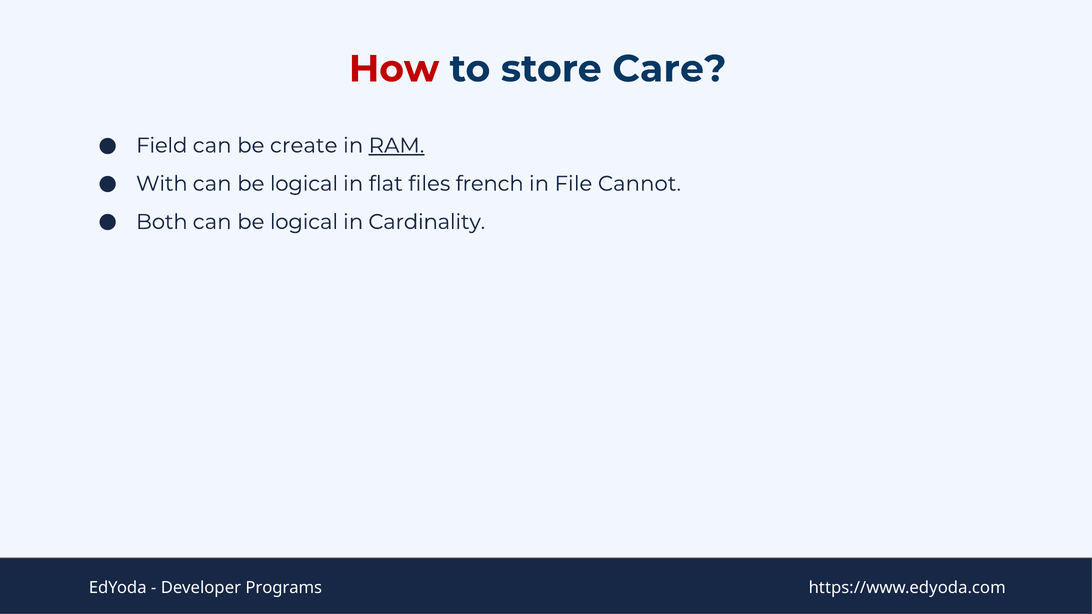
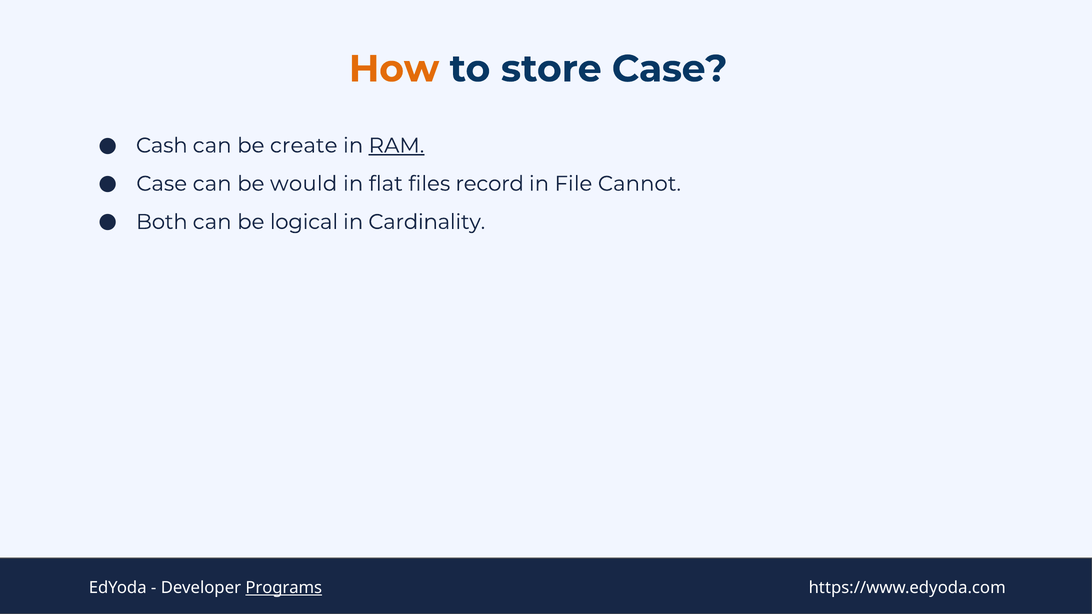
How colour: red -> orange (394, 69)
store Care: Care -> Case (670, 69)
Field: Field -> Cash (162, 146)
With: With -> Case (162, 184)
logical: logical -> would (304, 184)
french: french -> record (490, 184)
Programs underline: none -> present (284, 588)
